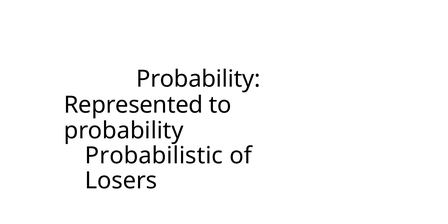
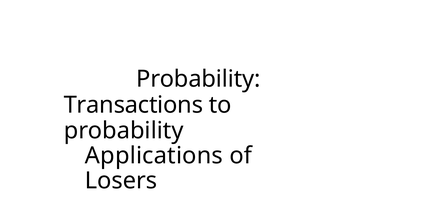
Represented: Represented -> Transactions (133, 105)
Probabilistic: Probabilistic -> Applications (154, 156)
